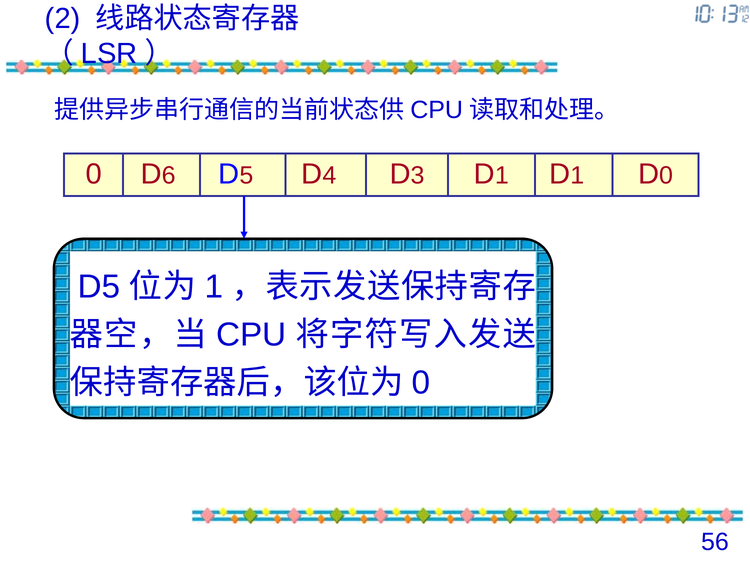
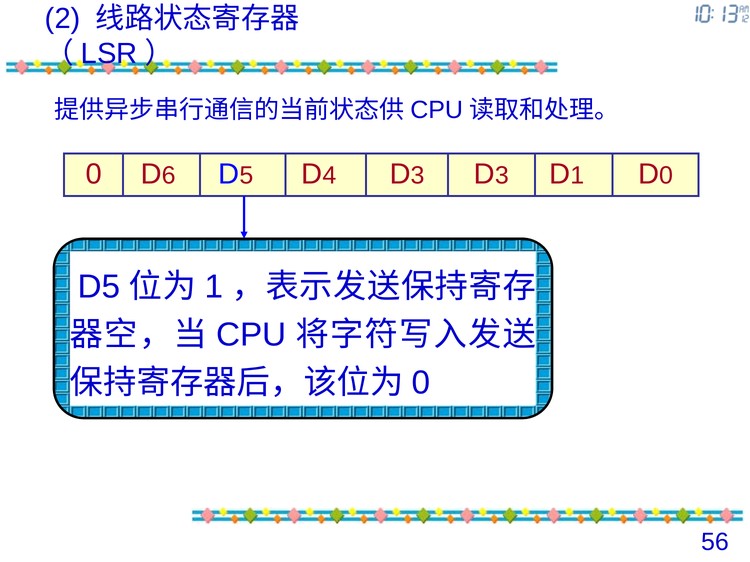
1: 1 -> 3 (502, 176)
